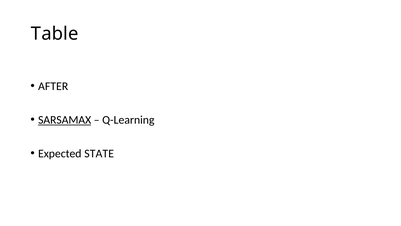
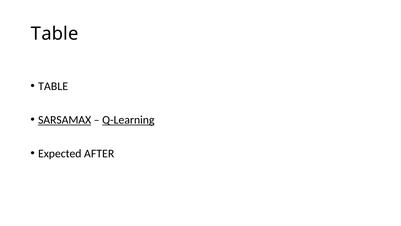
AFTER: AFTER -> TABLE (53, 86)
Q-Learning underline: none -> present (128, 120)
STATE: STATE -> AFTER (99, 153)
